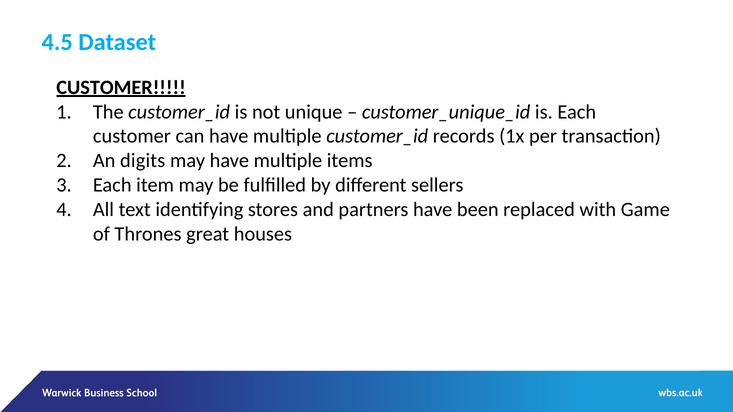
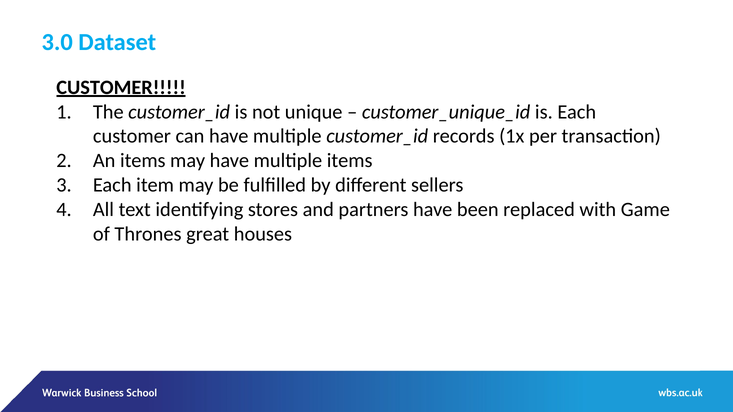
4.5: 4.5 -> 3.0 (57, 42)
An digits: digits -> items (143, 161)
